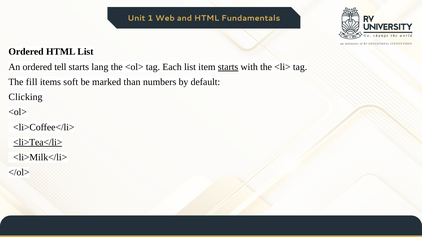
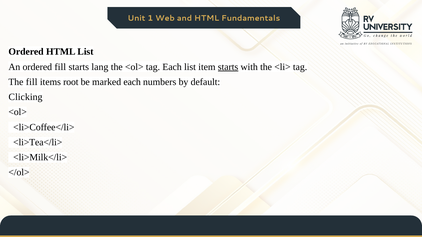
ordered tell: tell -> fill (60, 67)
soft: soft -> root (71, 82)
marked than: than -> each (132, 82)
<li>Tea</li> underline: present -> none (38, 143)
